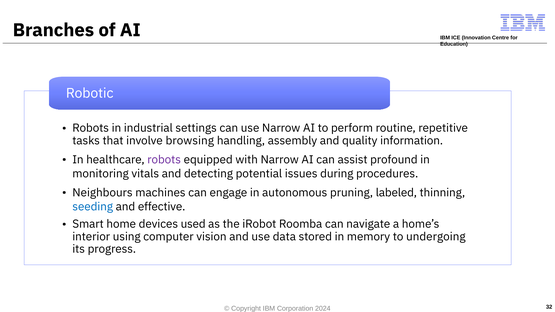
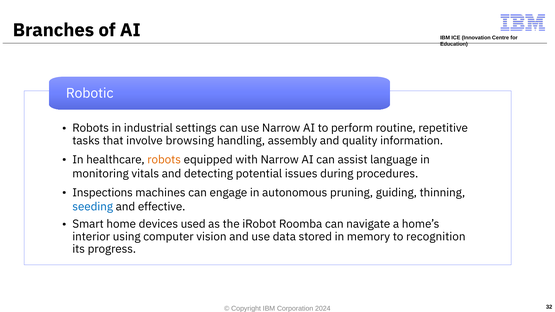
robots colour: purple -> orange (164, 160)
profound: profound -> language (394, 160)
Neighbours: Neighbours -> Inspections (103, 193)
labeled: labeled -> guiding (396, 193)
undergoing: undergoing -> recognition (436, 237)
